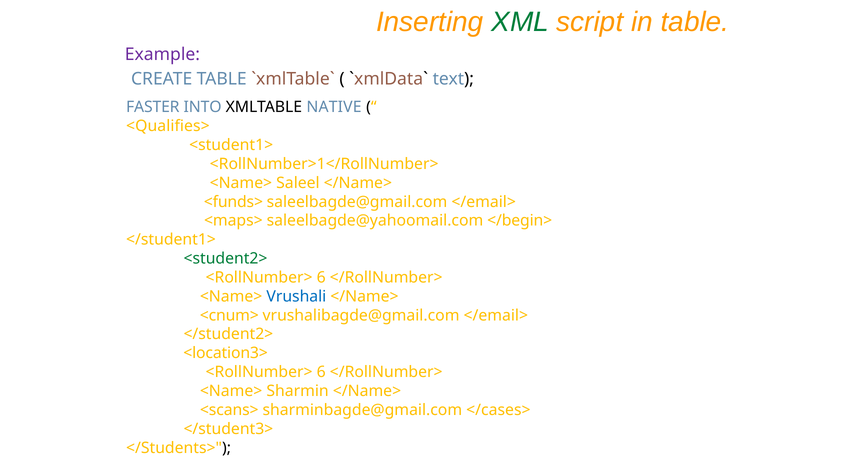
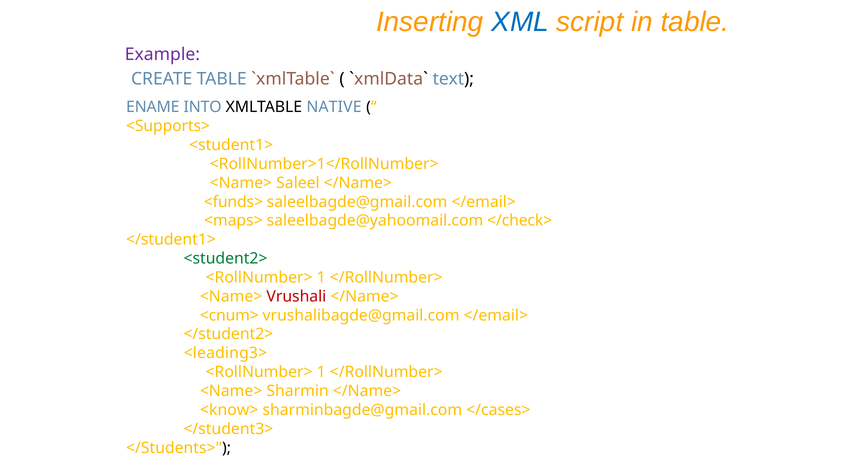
XML colour: green -> blue (520, 22)
FASTER: FASTER -> ENAME (153, 107)
<Qualifies>: <Qualifies> -> <Supports> (168, 126)
</begin>: </begin> -> </check> (520, 221)
6: 6 -> 1 (321, 278)
Vrushali colour: blue -> red (296, 296)
<location3>: <location3> -> <leading3> (225, 353)
6: 6 -> 1 (321, 372)
<scans>: <scans> -> <know> (229, 410)
